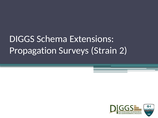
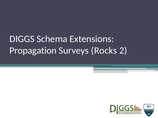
Strain: Strain -> Rocks (104, 51)
